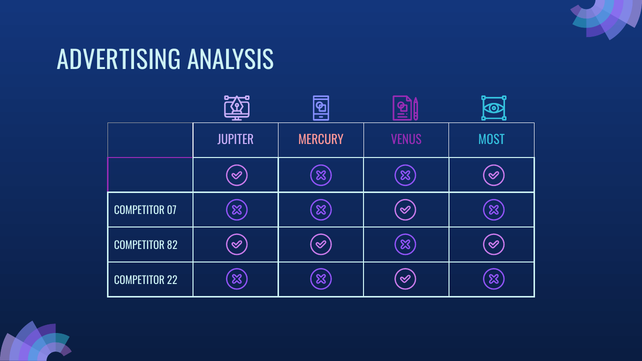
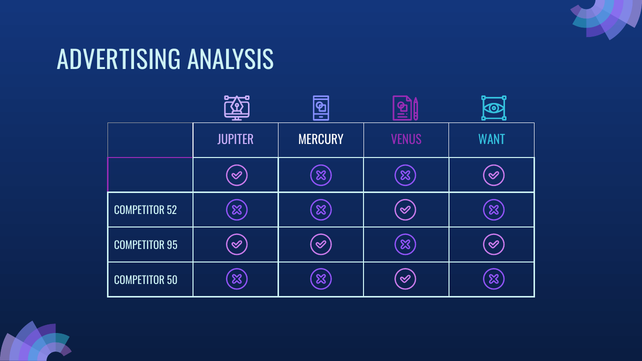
MERCURY colour: pink -> white (321, 140)
MOST: MOST -> WANT (492, 140)
07: 07 -> 52 (172, 211)
82: 82 -> 95 (172, 246)
22: 22 -> 50 (172, 281)
